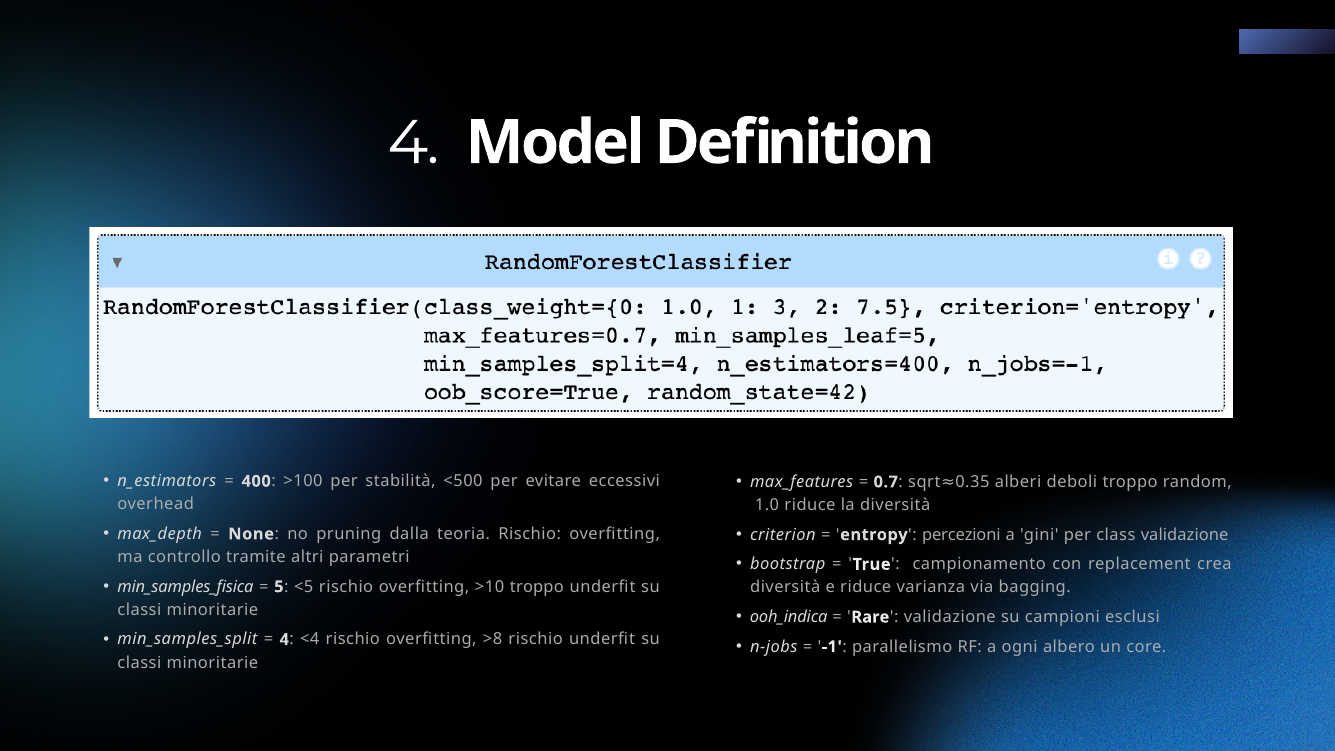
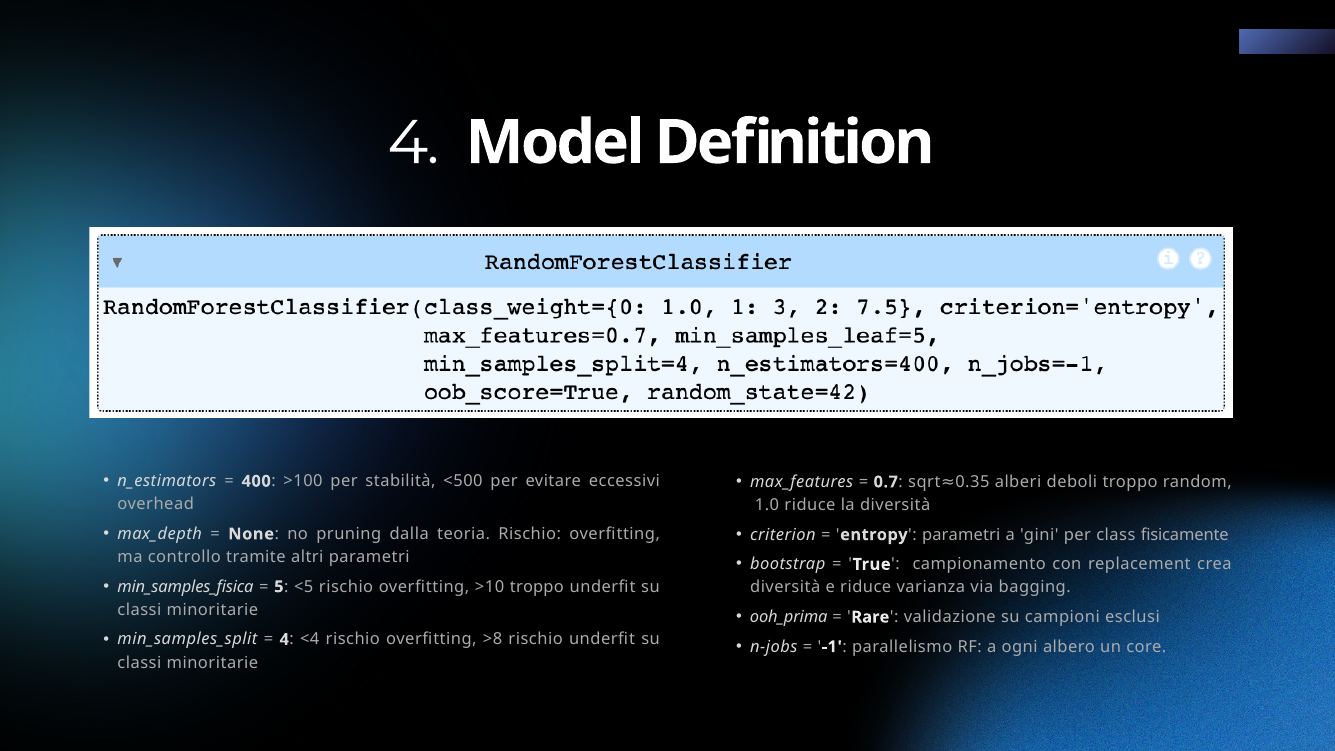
percezioni: percezioni -> parametri (961, 535)
class validazione: validazione -> fisicamente (1185, 535)
ooh_indica: ooh_indica -> ooh_prima (789, 617)
